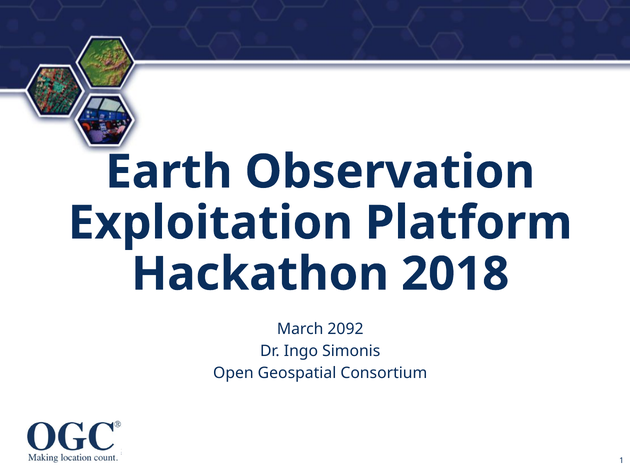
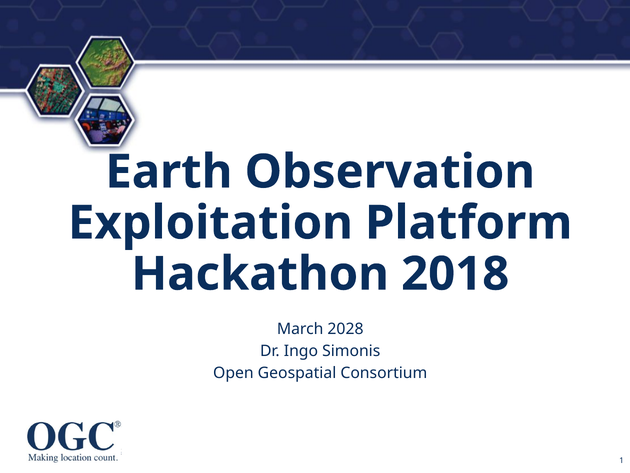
2092: 2092 -> 2028 (346, 329)
